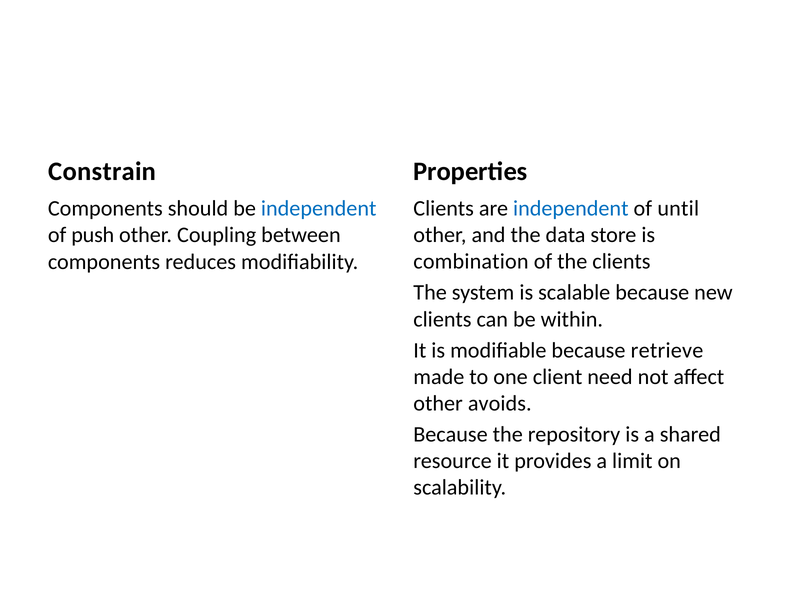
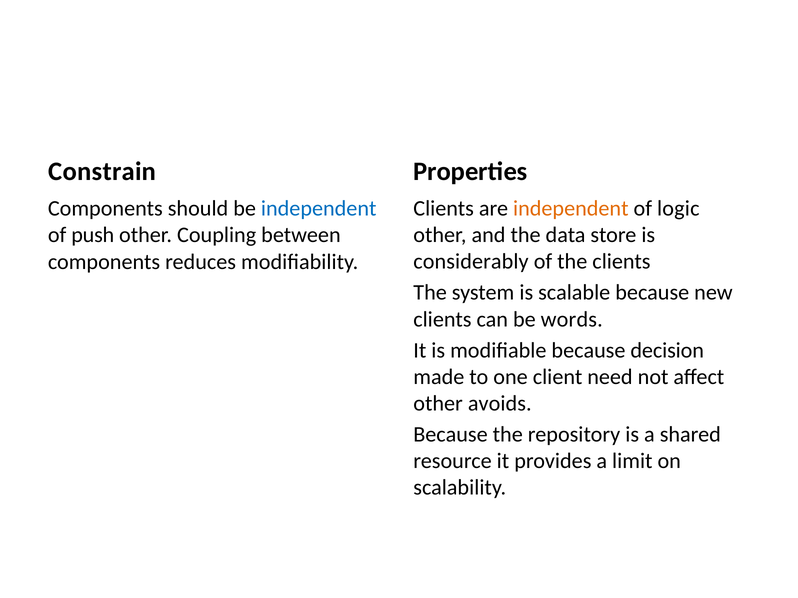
independent colour: blue -> orange (571, 209)
until: until -> logic (678, 209)
combination: combination -> considerably (471, 262)
within: within -> words (572, 320)
retrieve: retrieve -> decision (667, 351)
